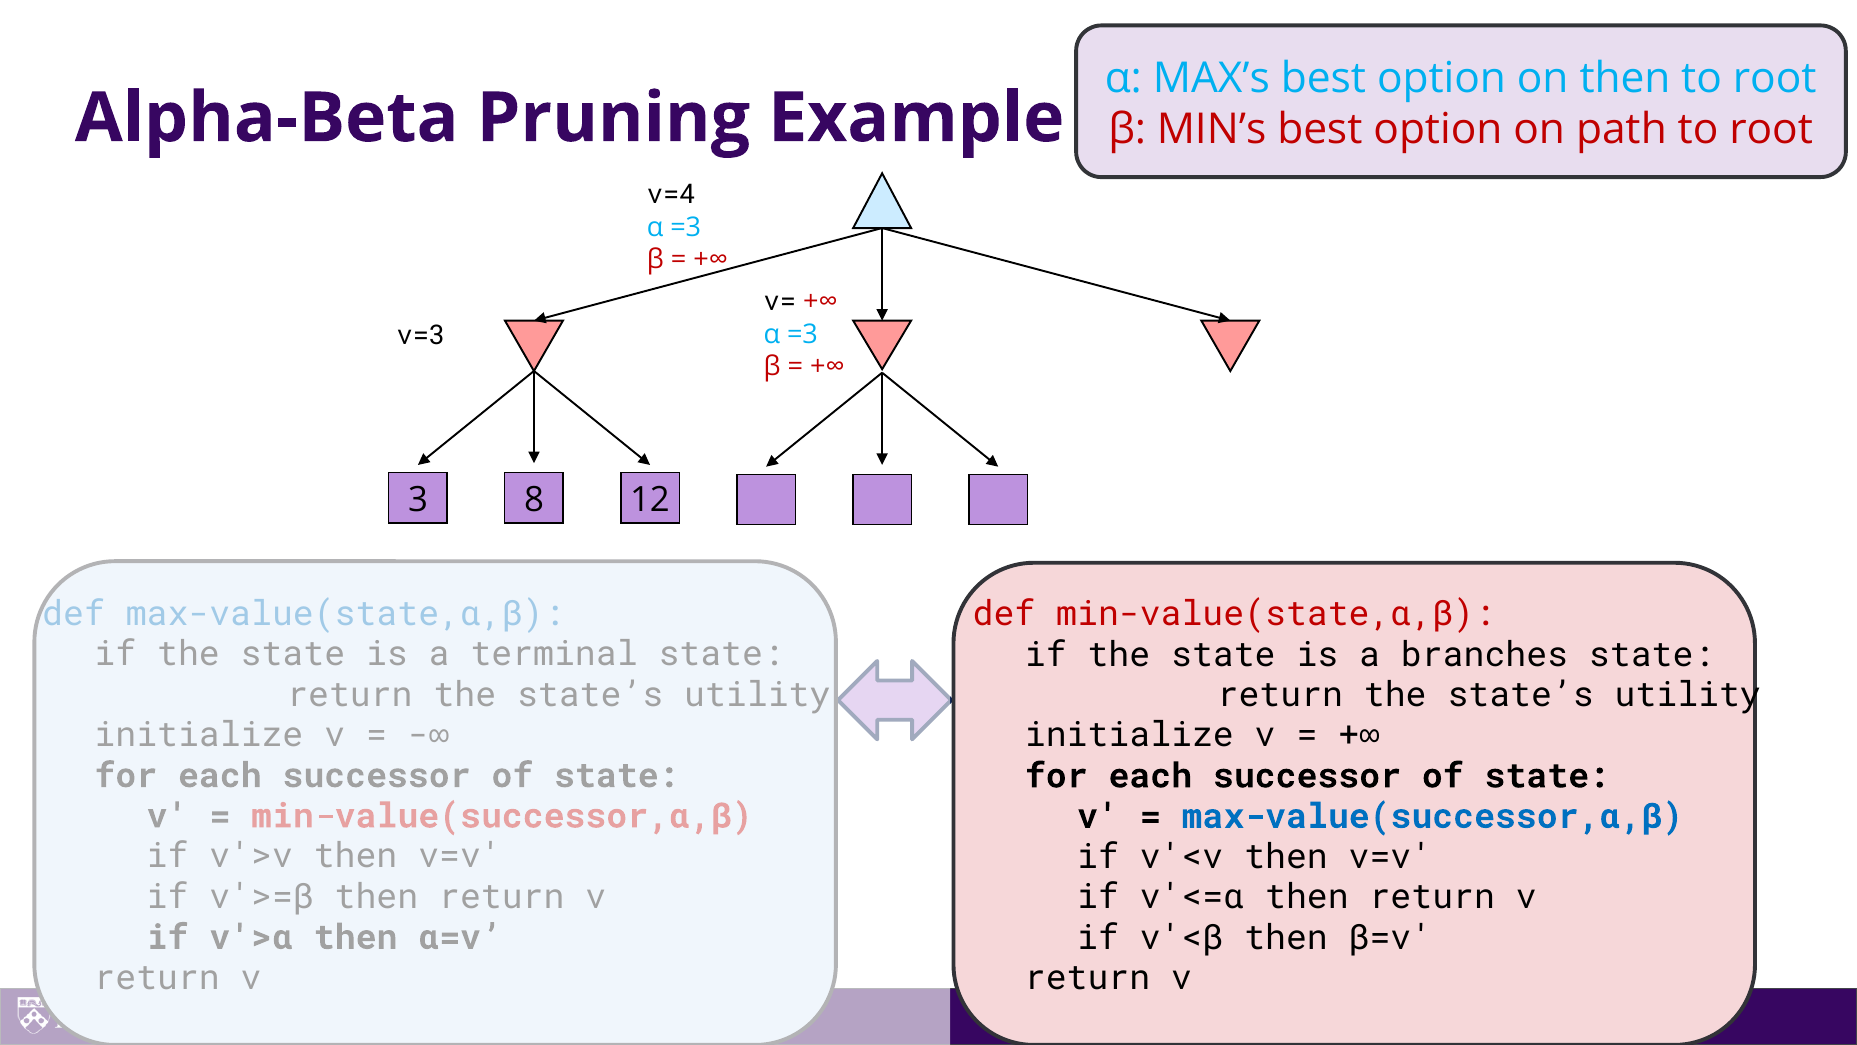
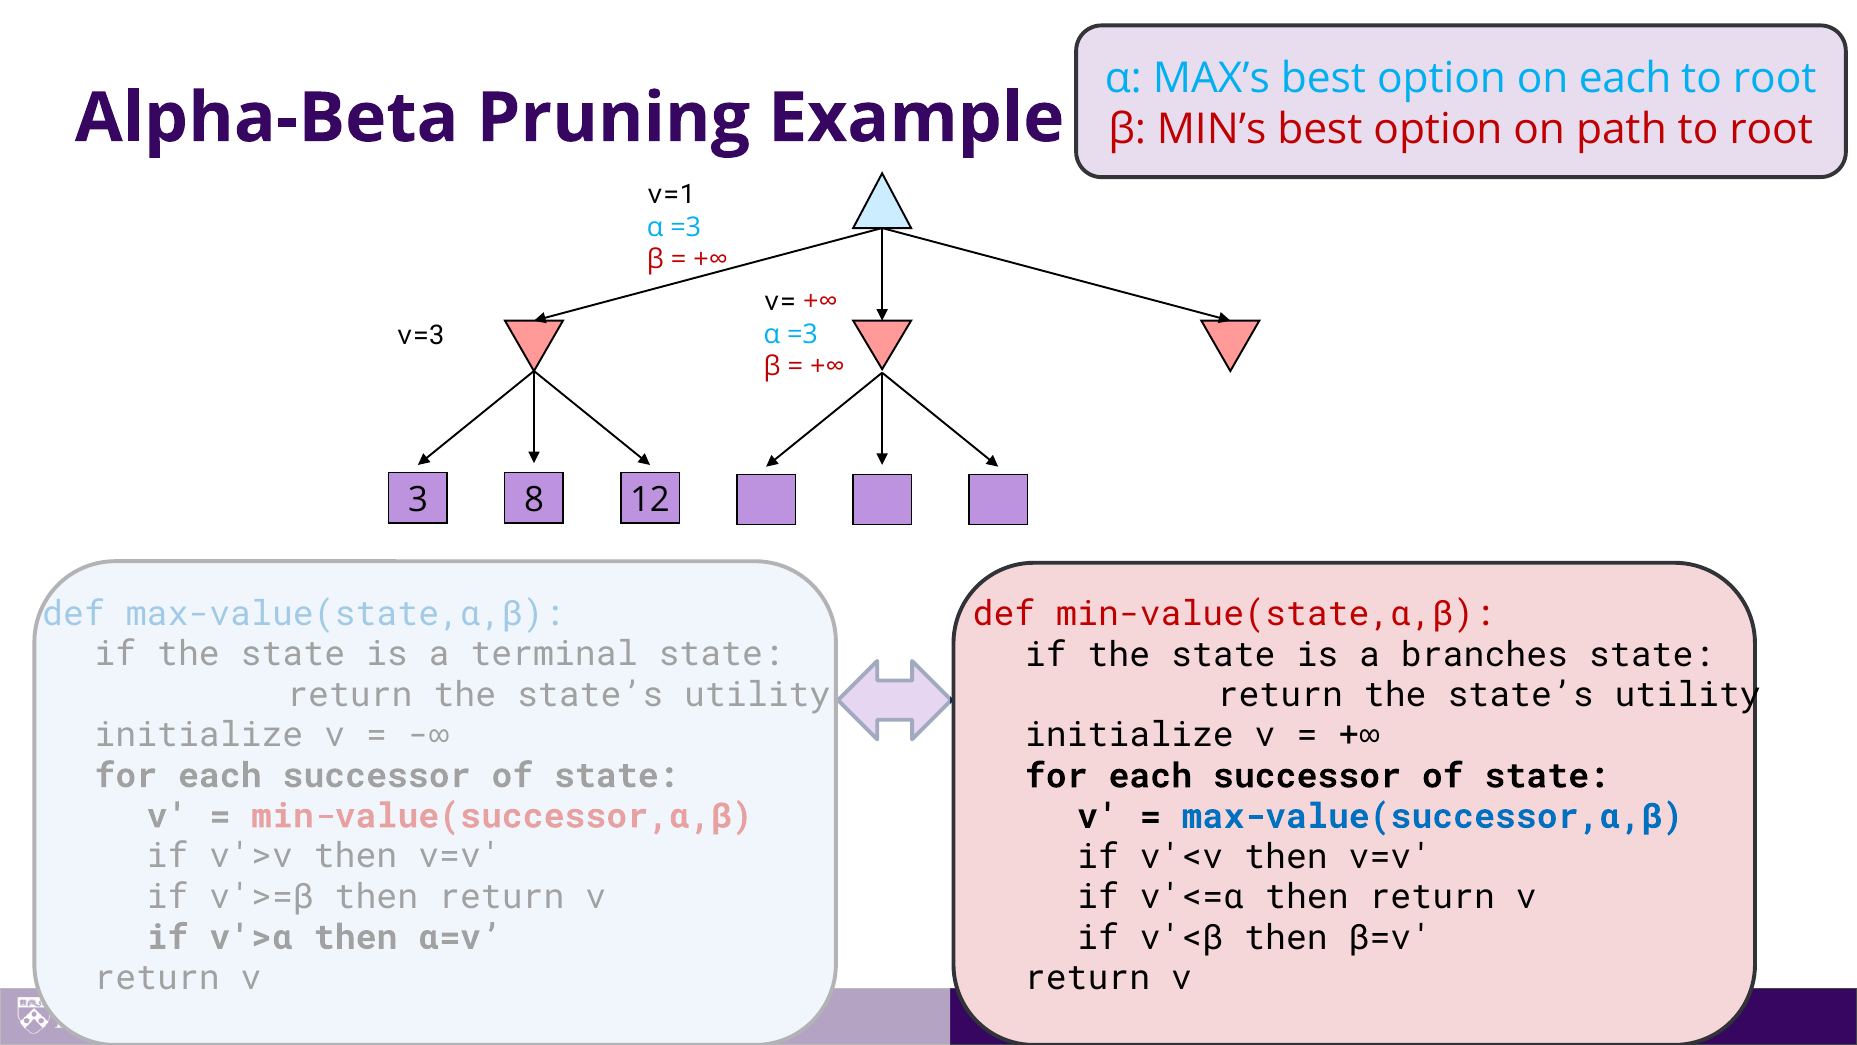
on then: then -> each (1625, 79)
v=4: v=4 -> v=1 (671, 195)
